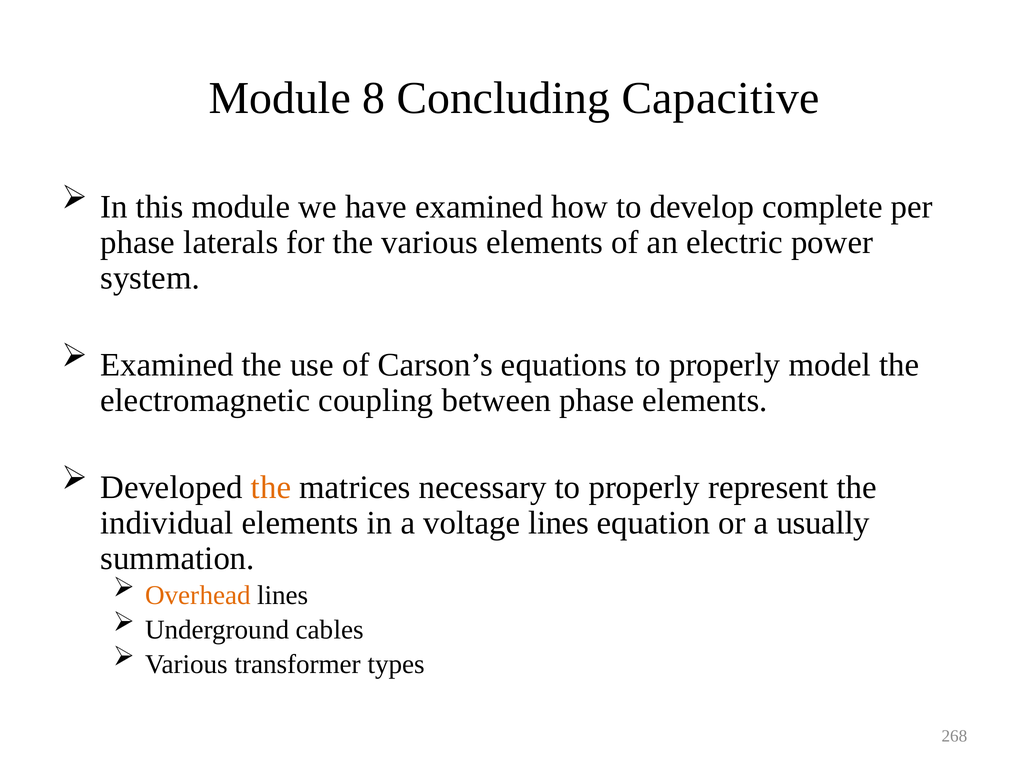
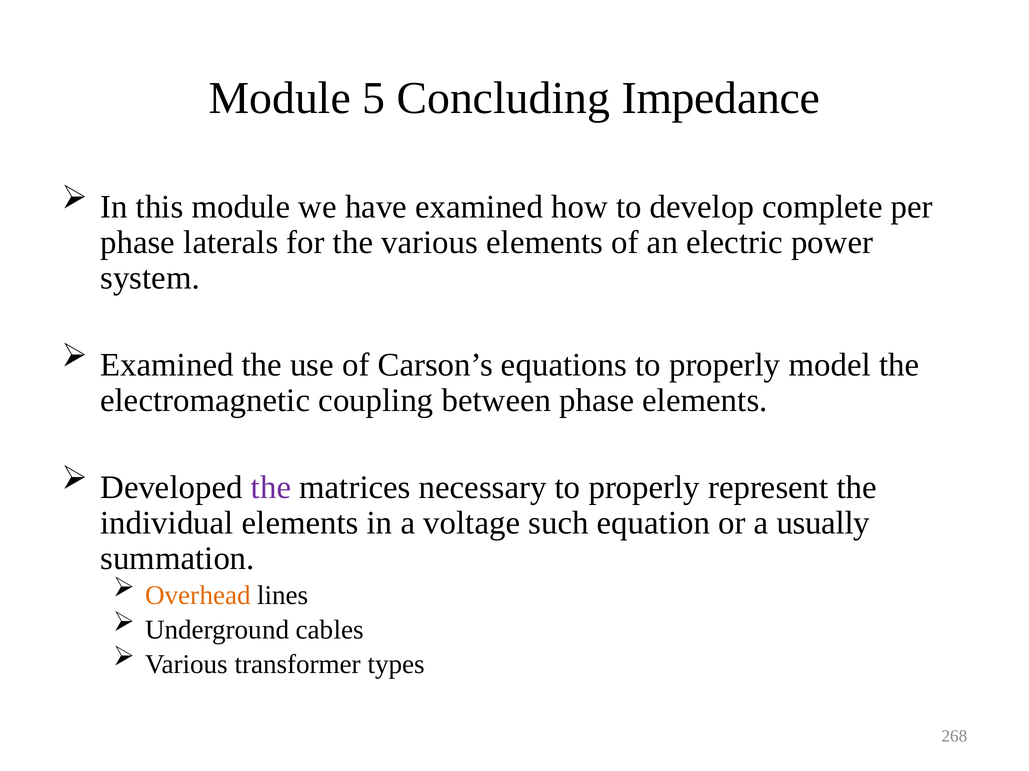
8: 8 -> 5 (374, 98)
Capacitive: Capacitive -> Impedance (721, 98)
the colour: orange -> purple (271, 488)
voltage lines: lines -> such (558, 524)
